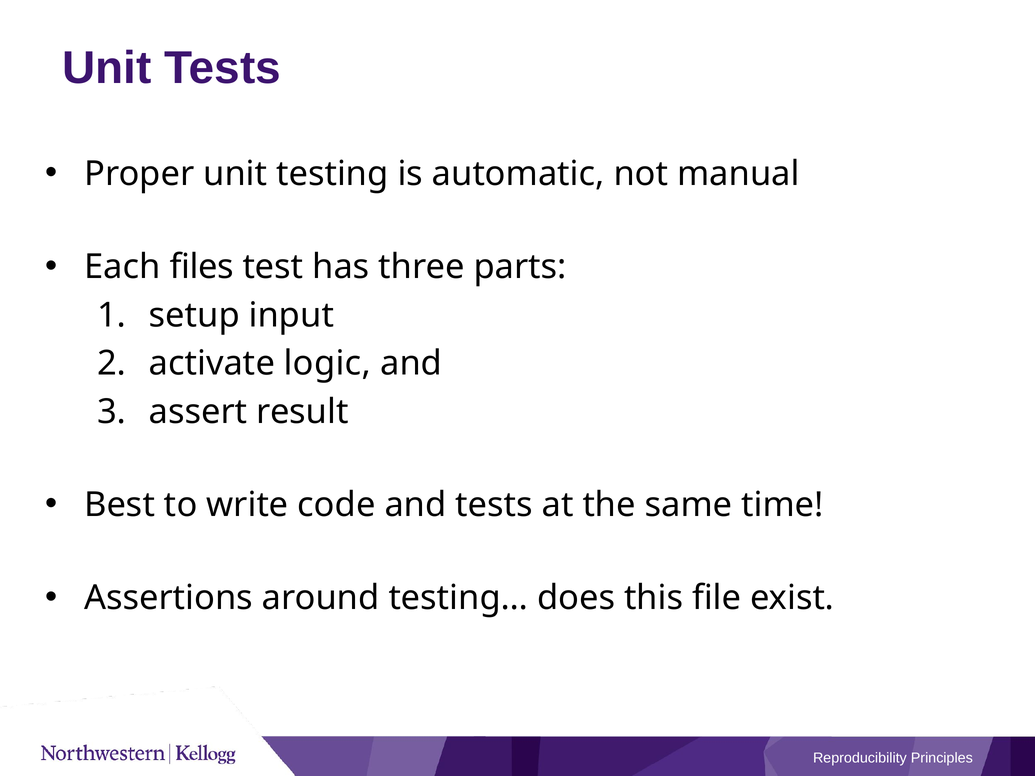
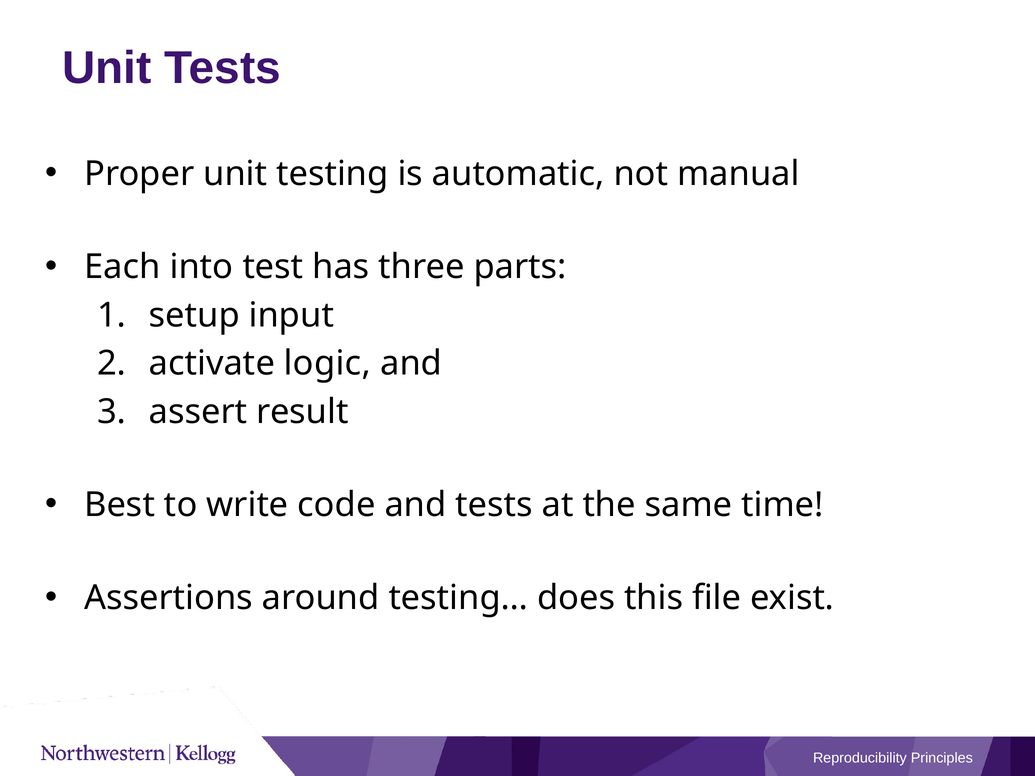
files: files -> into (201, 267)
